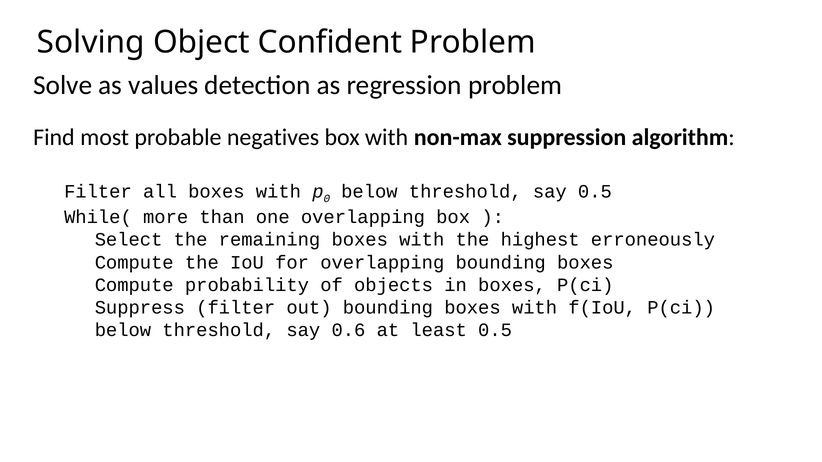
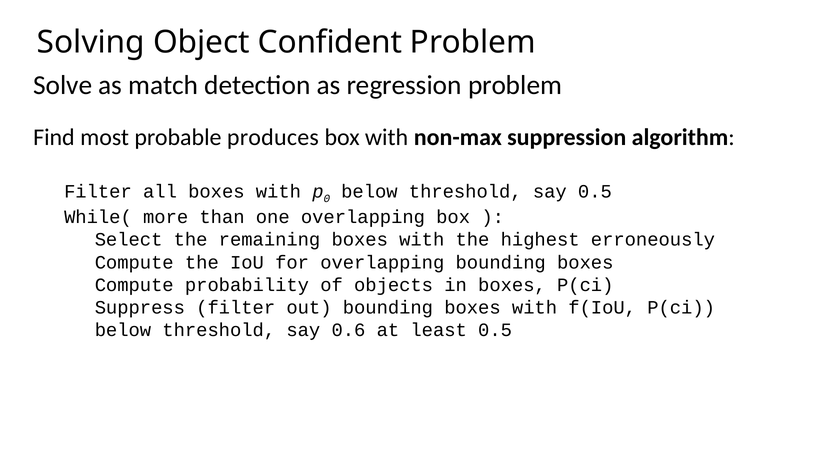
values: values -> match (163, 86)
negatives: negatives -> produces (273, 138)
